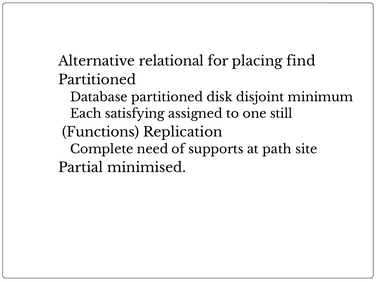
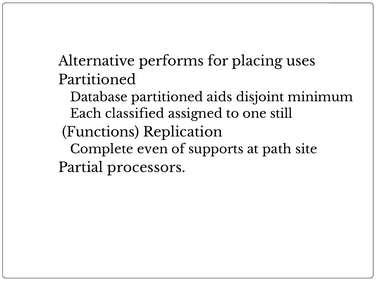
relational: relational -> performs (171, 61)
find: find -> uses (301, 61)
disk: disk -> aids (220, 97)
satisfying: satisfying -> classified (135, 114)
need: need -> even (153, 149)
minimised: minimised -> processors (146, 168)
